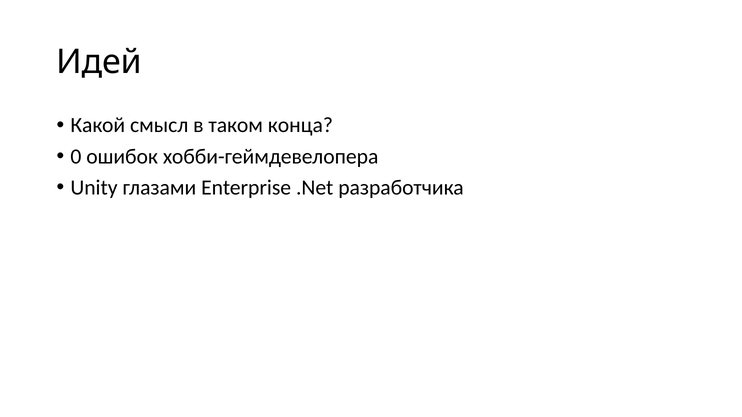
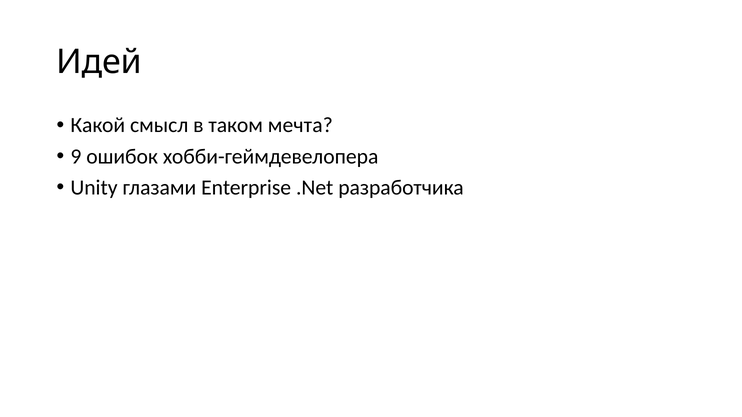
конца: конца -> мечта (300, 125)
0: 0 -> 9 (76, 157)
